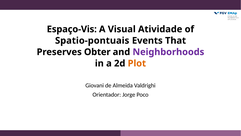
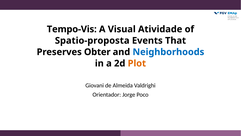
Espaço-Vis: Espaço-Vis -> Tempo-Vis (72, 29)
Spatio-pontuais: Spatio-pontuais -> Spatio-proposta (92, 40)
Neighborhoods colour: purple -> blue (168, 52)
